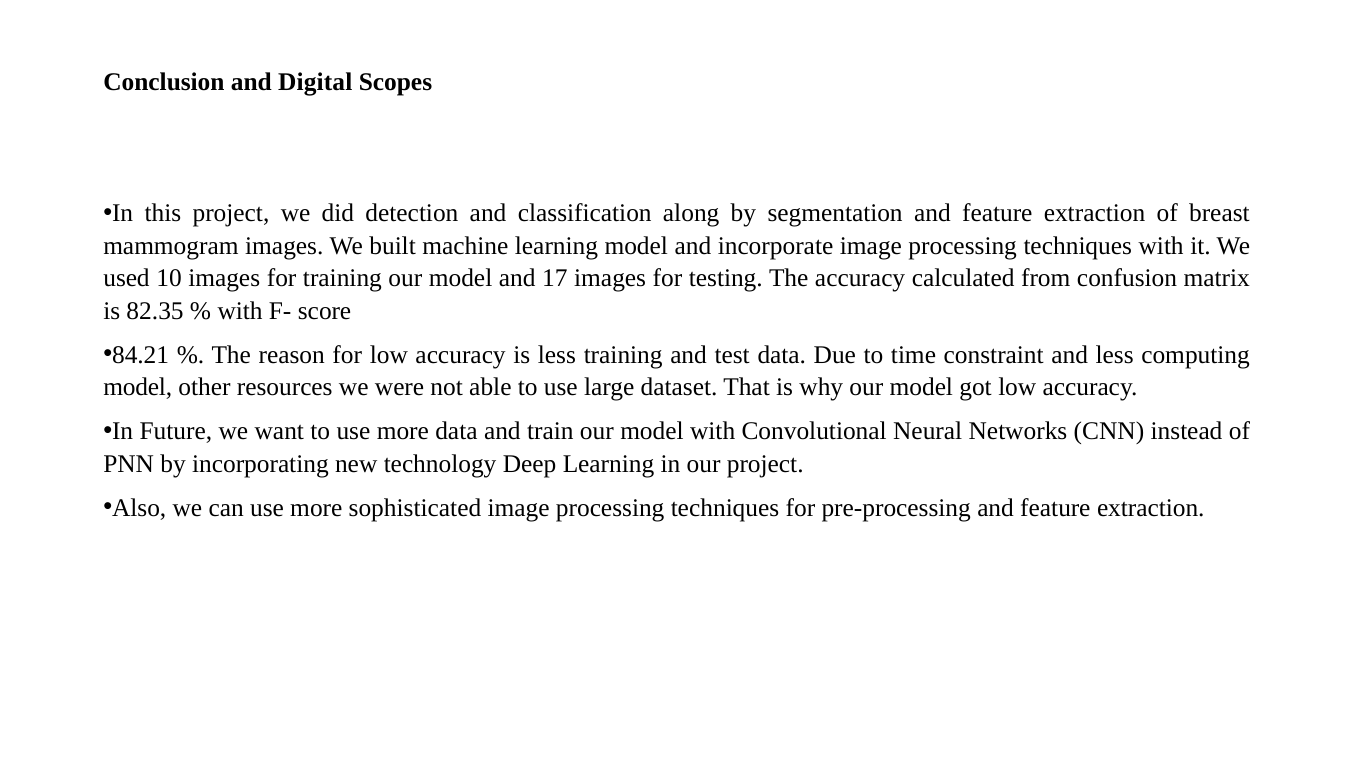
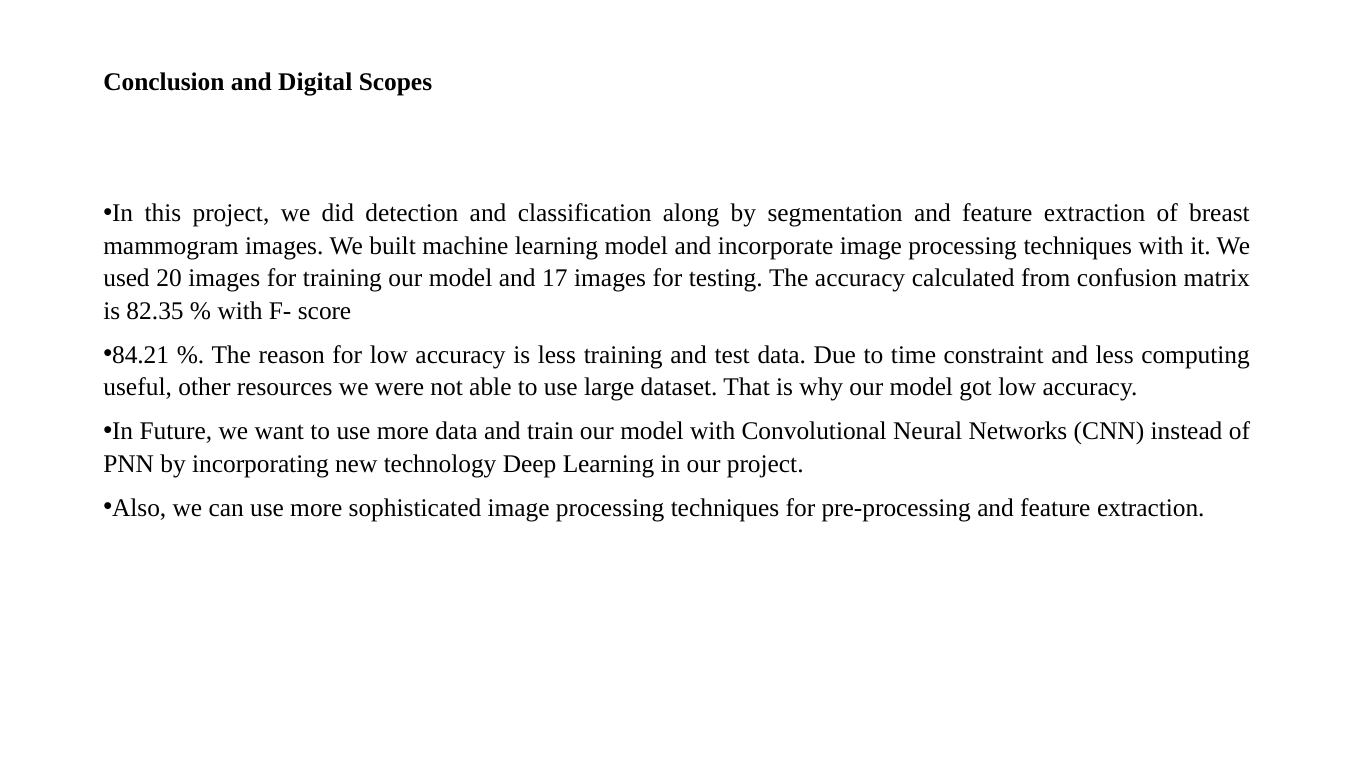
10: 10 -> 20 (169, 279)
model: model -> useful (138, 388)
